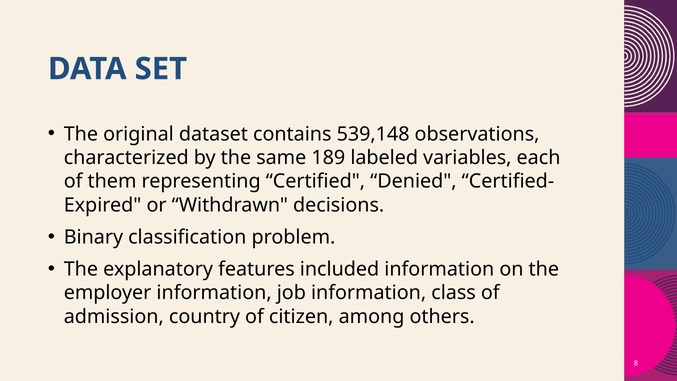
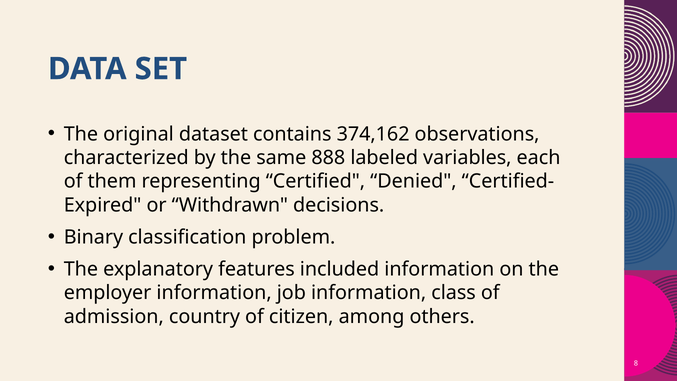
539,148: 539,148 -> 374,162 (373, 134)
189: 189 -> 888 (328, 158)
